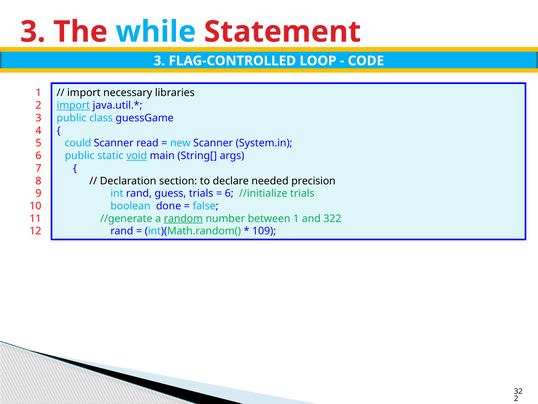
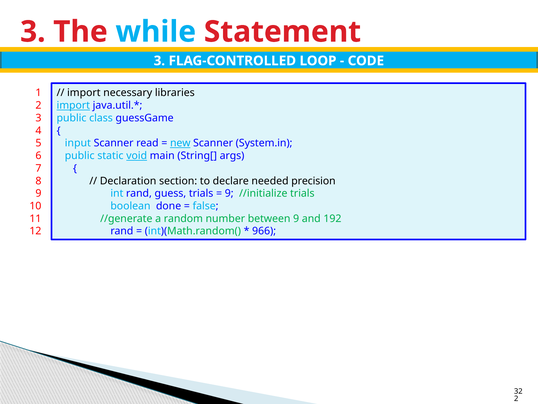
could: could -> input (78, 143)
new underline: none -> present (180, 143)
6: 6 -> 9 (229, 193)
random underline: present -> none (183, 218)
between 1: 1 -> 9 (296, 218)
322: 322 -> 192 (332, 218)
109: 109 -> 966 (264, 231)
